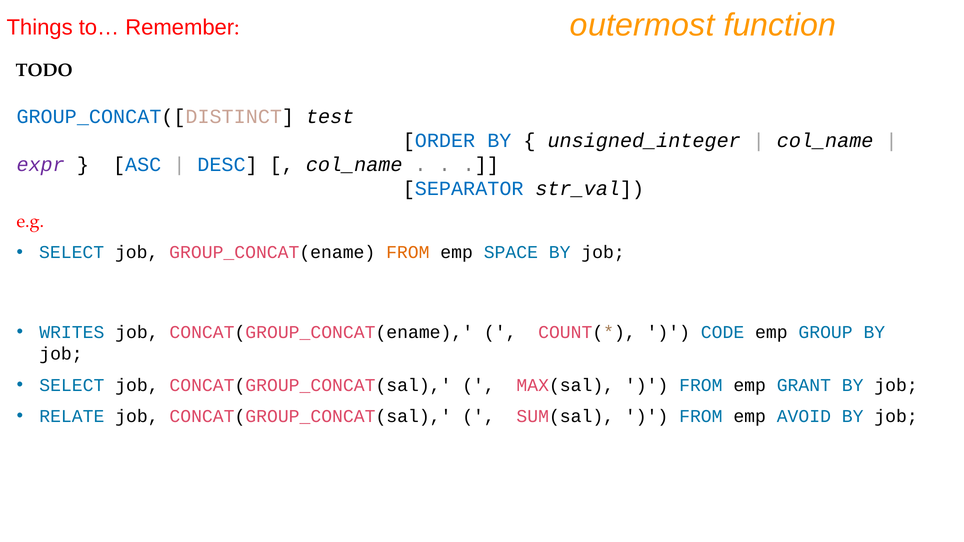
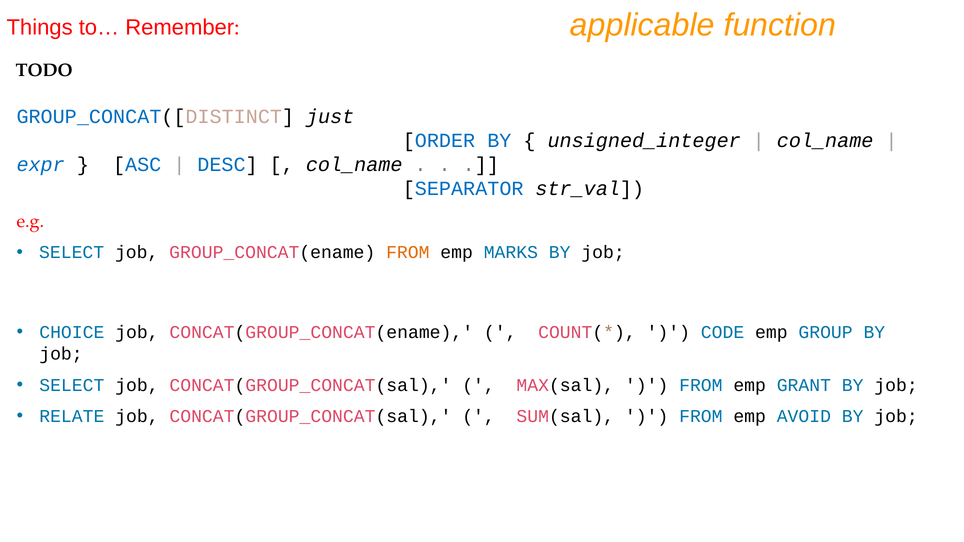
outermost: outermost -> applicable (642, 25)
test: test -> just (330, 117)
expr colour: purple -> blue (41, 165)
SPACE: SPACE -> MARKS (511, 253)
WRITES: WRITES -> CHOICE (72, 332)
